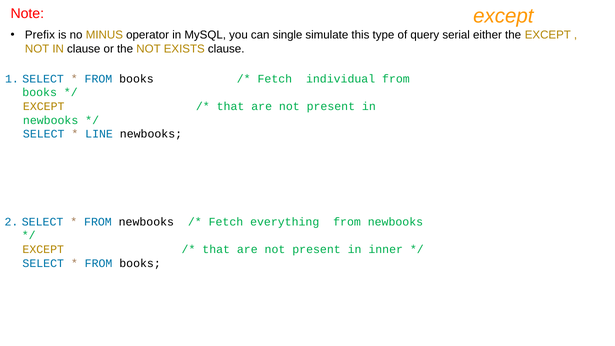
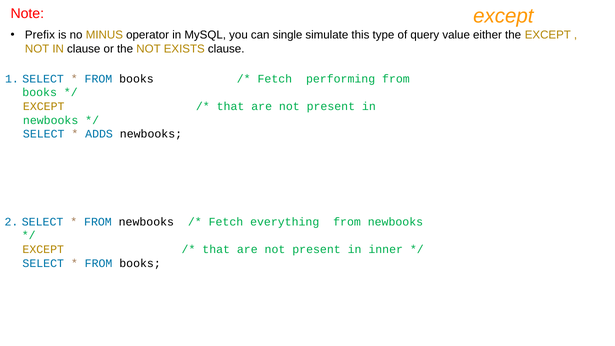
serial: serial -> value (456, 35)
individual: individual -> performing (341, 79)
LINE: LINE -> ADDS (99, 134)
